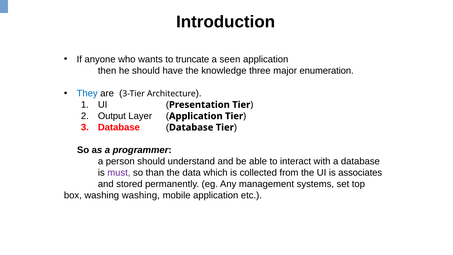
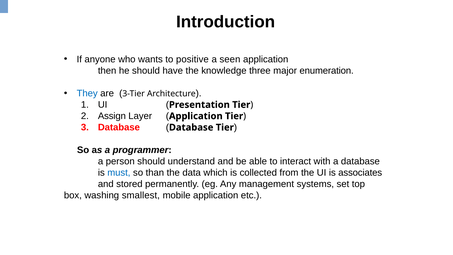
truncate: truncate -> positive (192, 59)
Output: Output -> Assign (112, 116)
must colour: purple -> blue (119, 173)
washing washing: washing -> smallest (141, 195)
